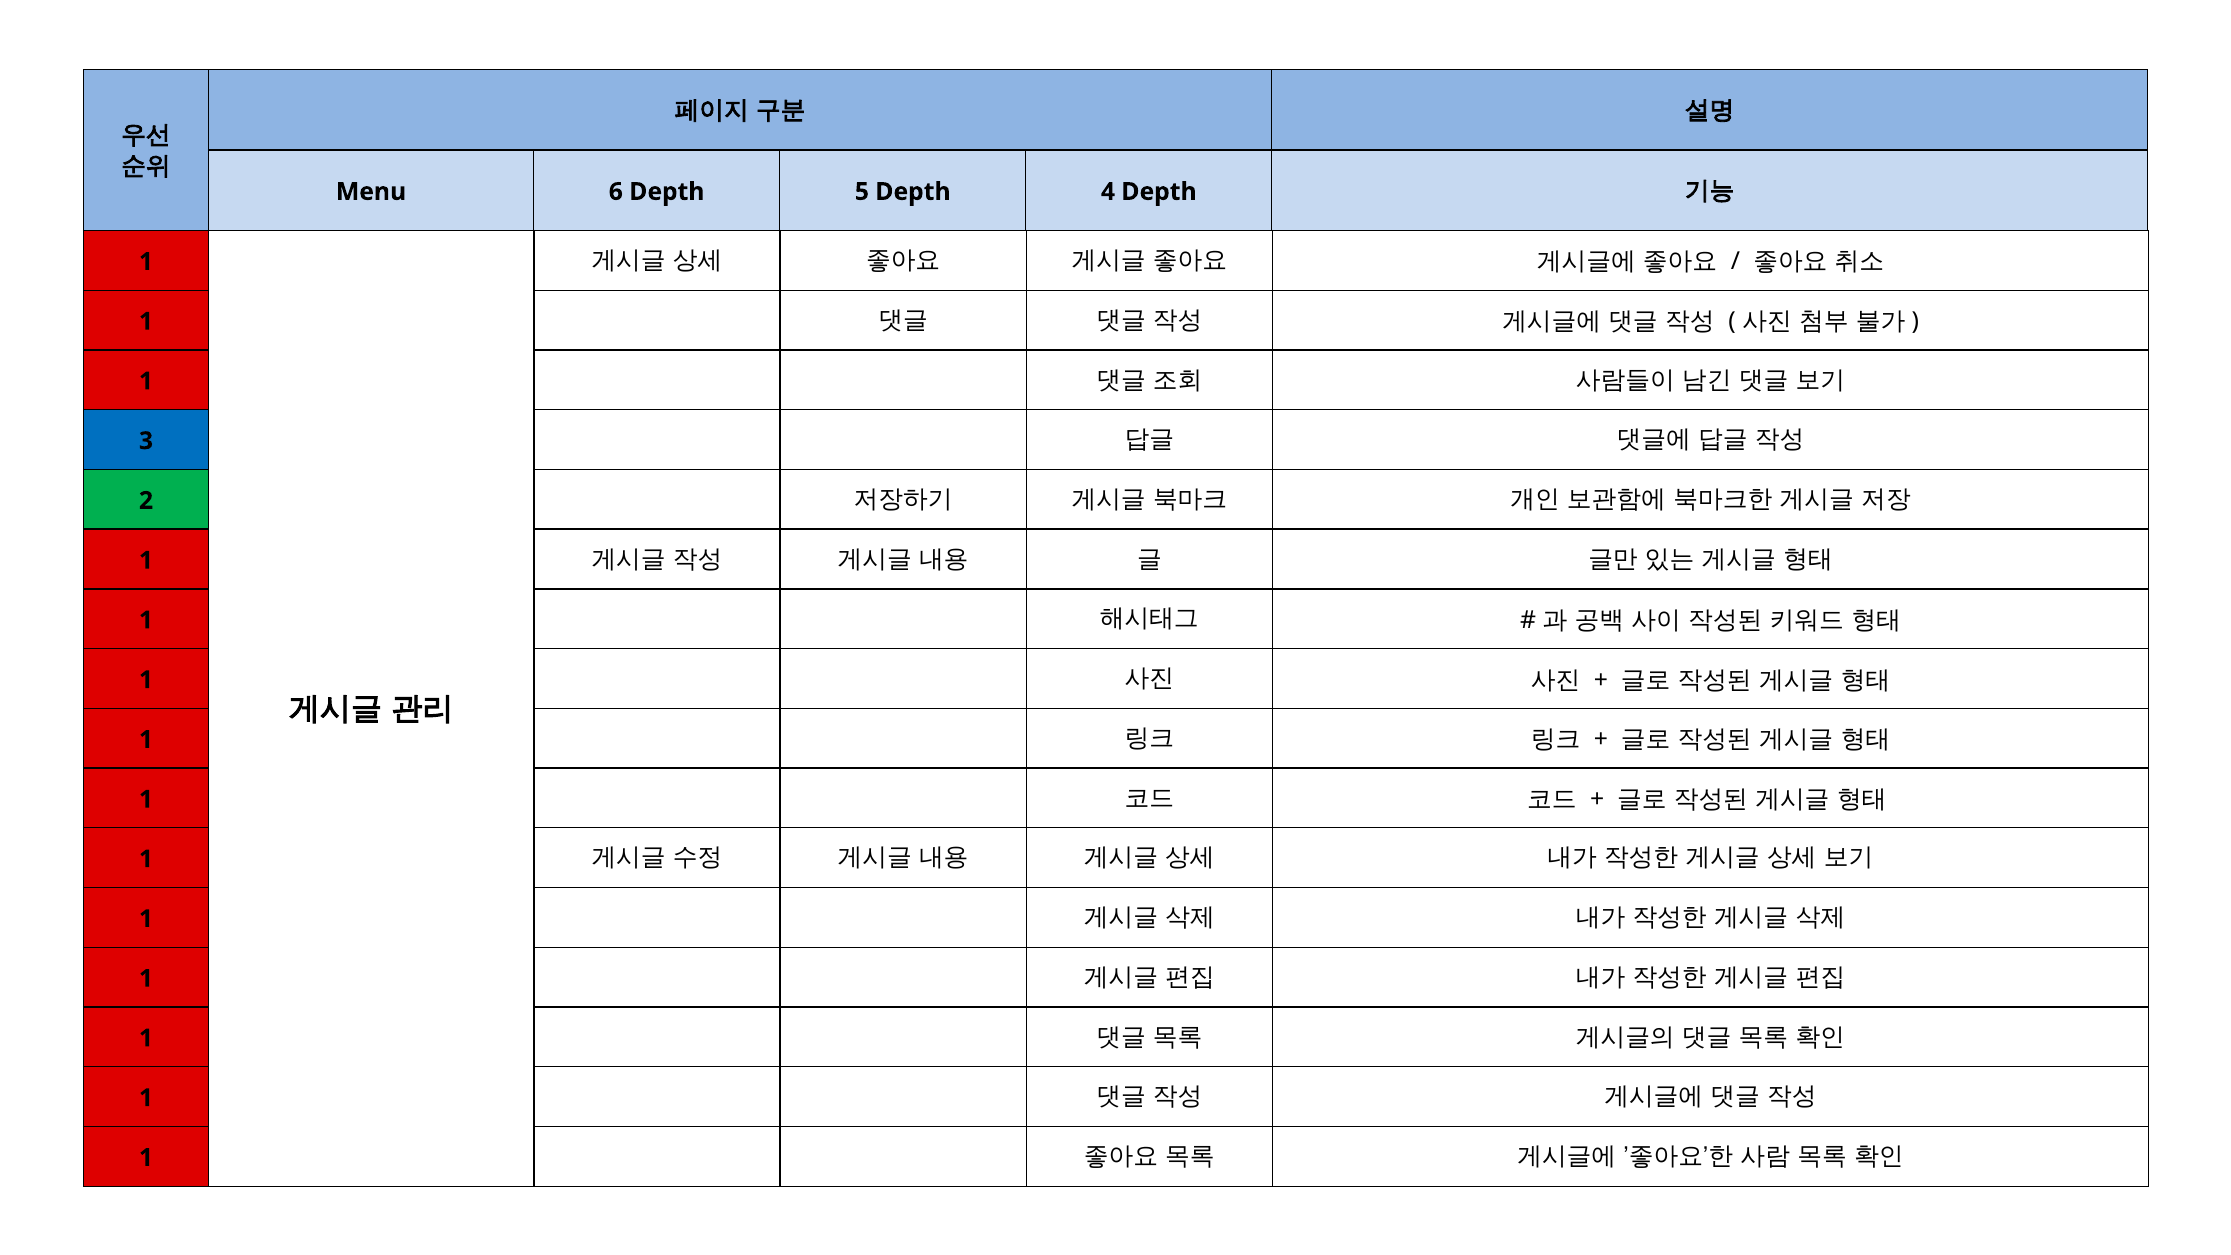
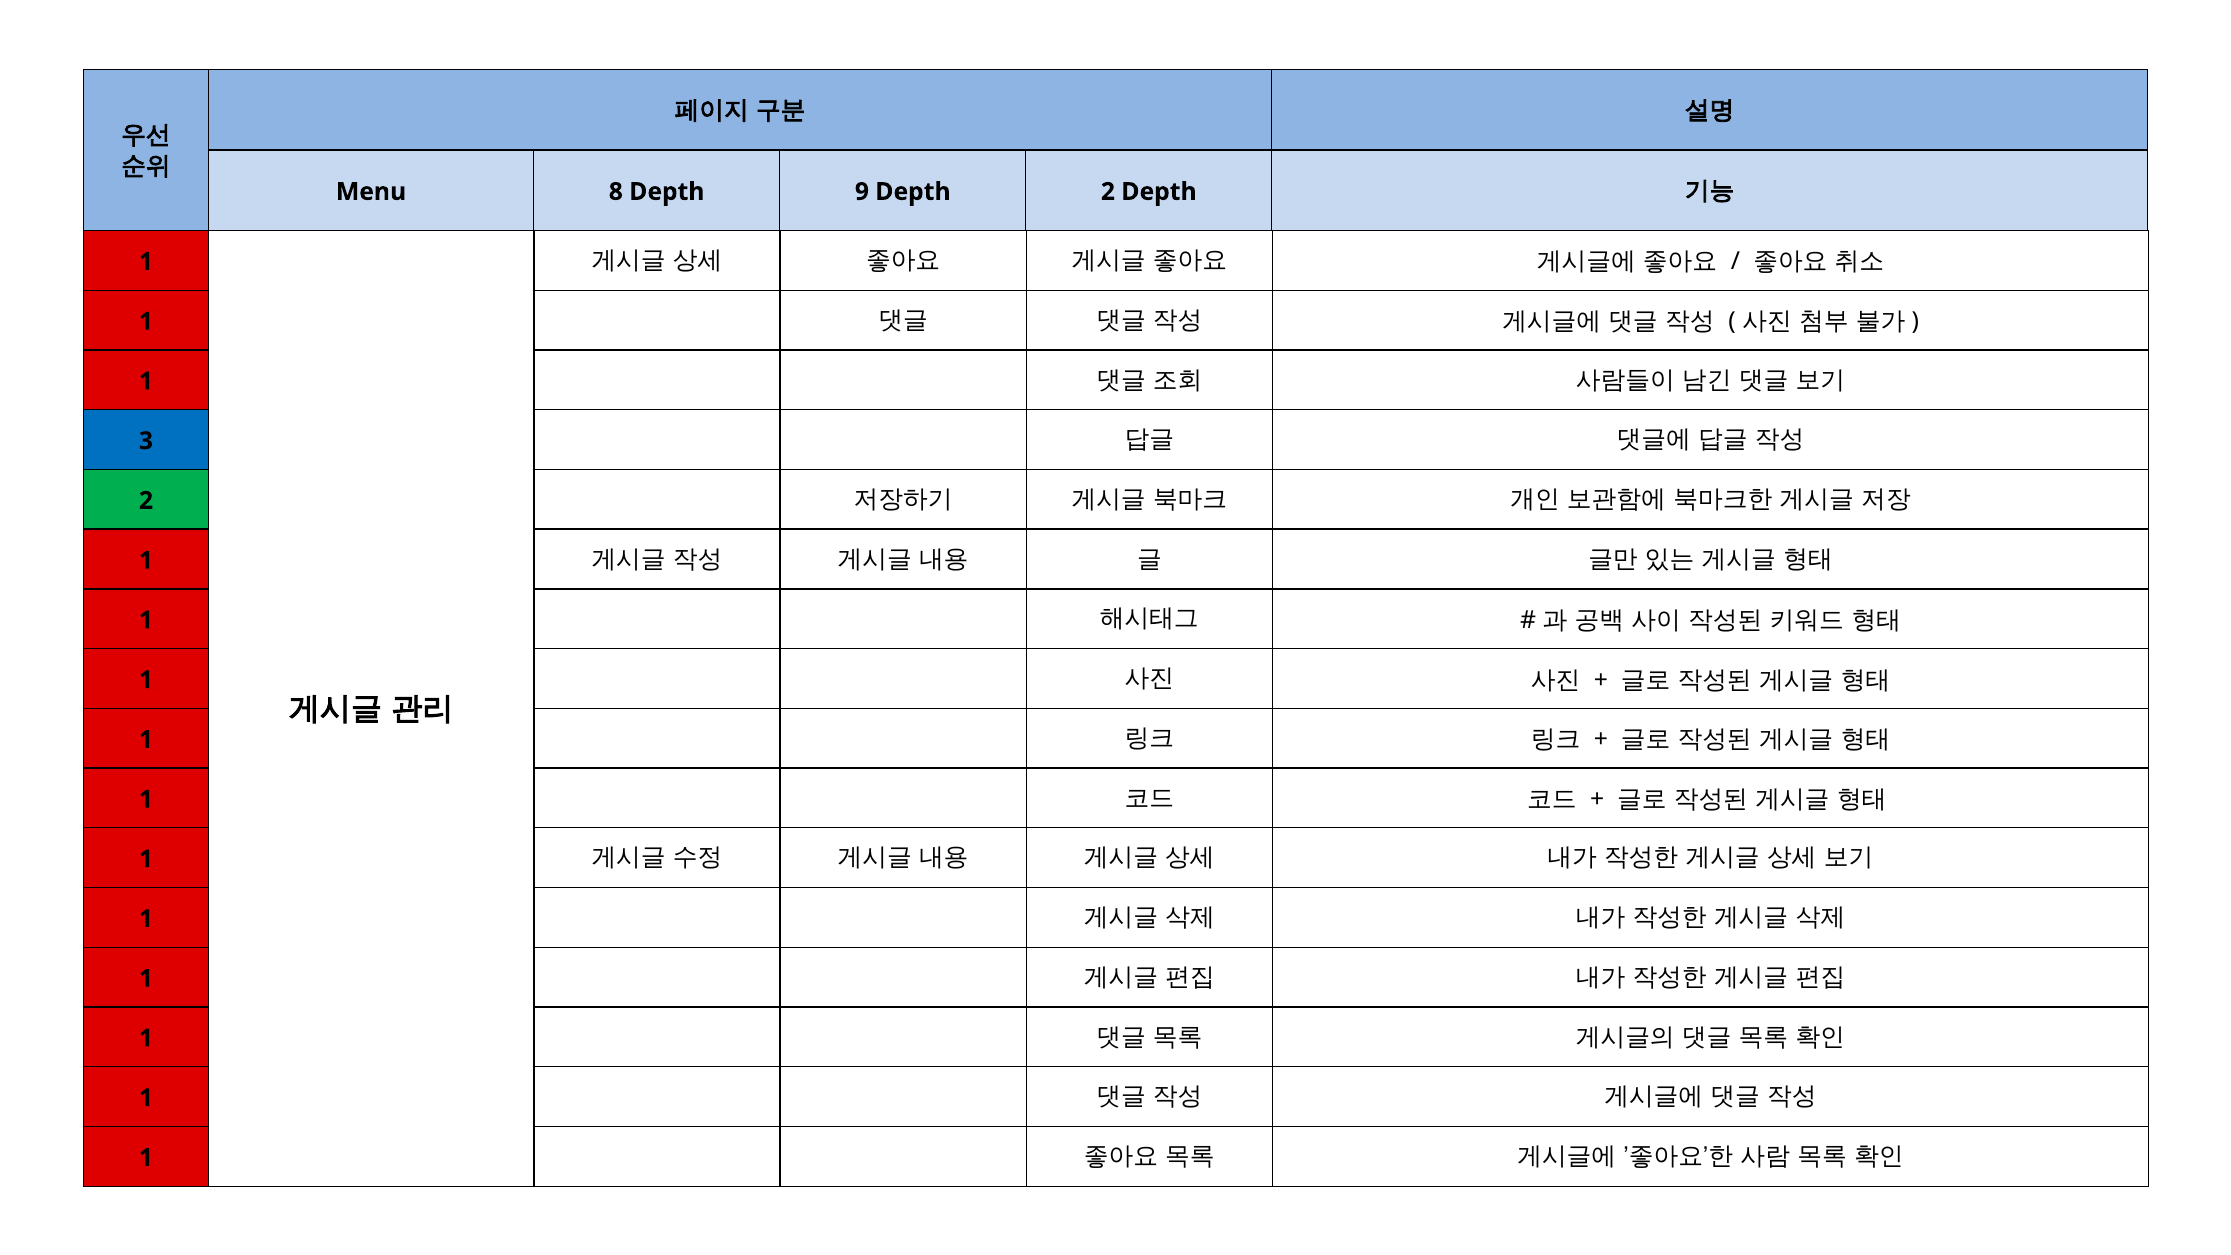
6: 6 -> 8 (616, 192)
5: 5 -> 9 (862, 192)
Depth 4: 4 -> 2 (1108, 192)
